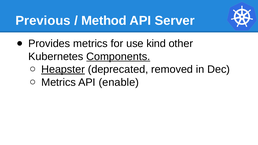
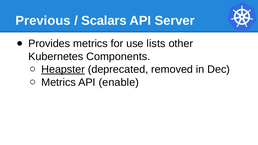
Method: Method -> Scalars (104, 21)
kind: kind -> lists (156, 44)
Components underline: present -> none (118, 57)
